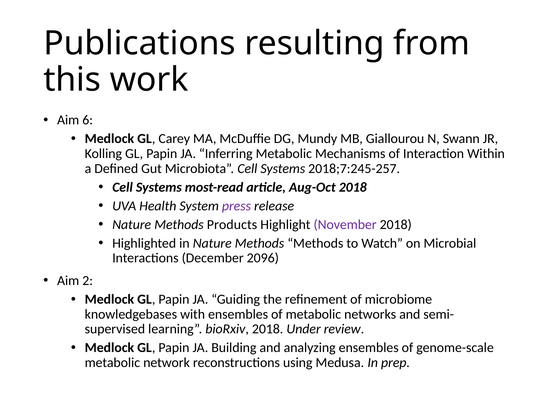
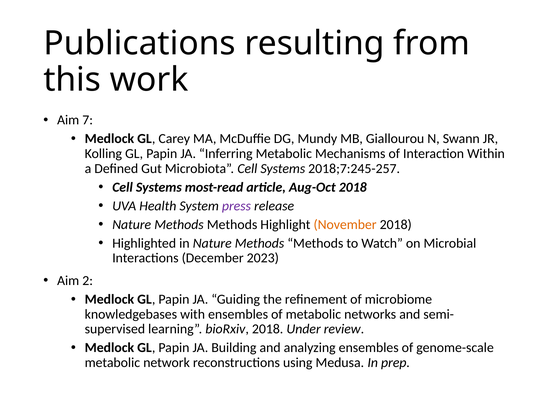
6: 6 -> 7 (88, 120)
Products: Products -> Methods (232, 225)
November colour: purple -> orange (345, 225)
2096: 2096 -> 2023 (263, 258)
